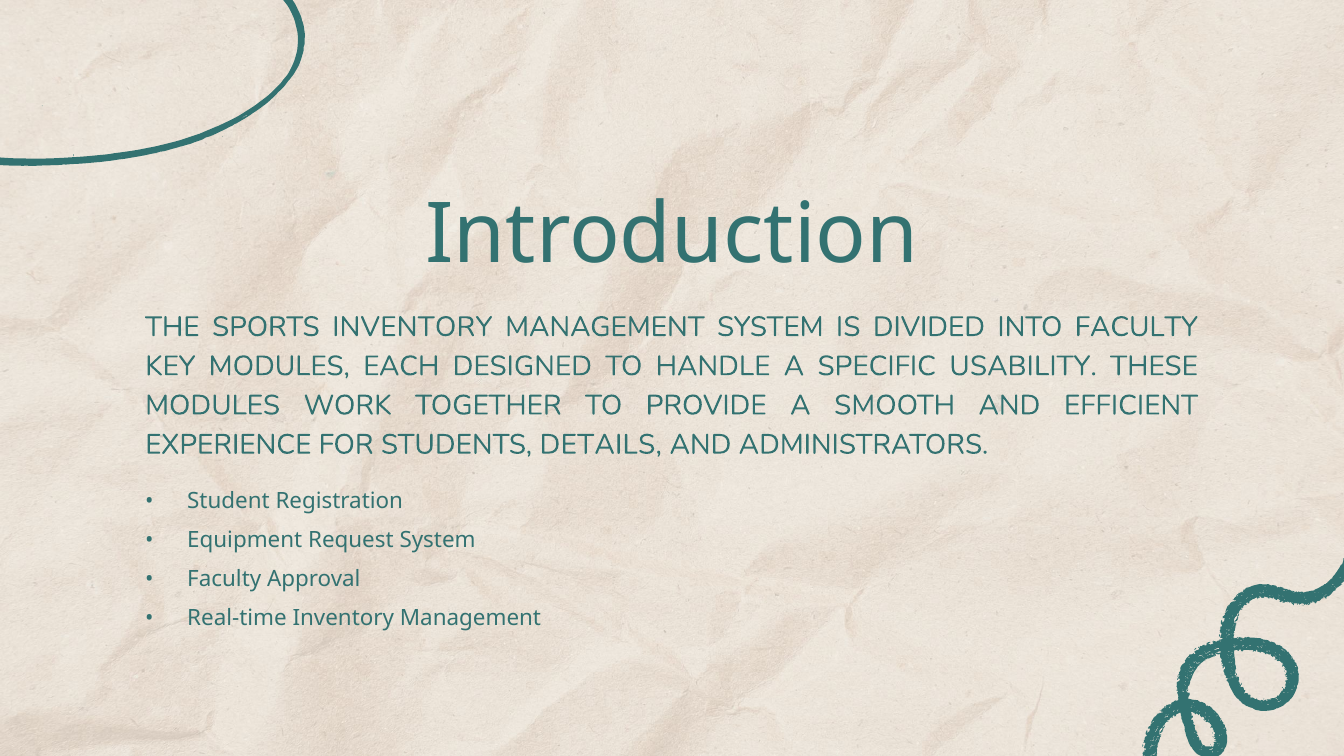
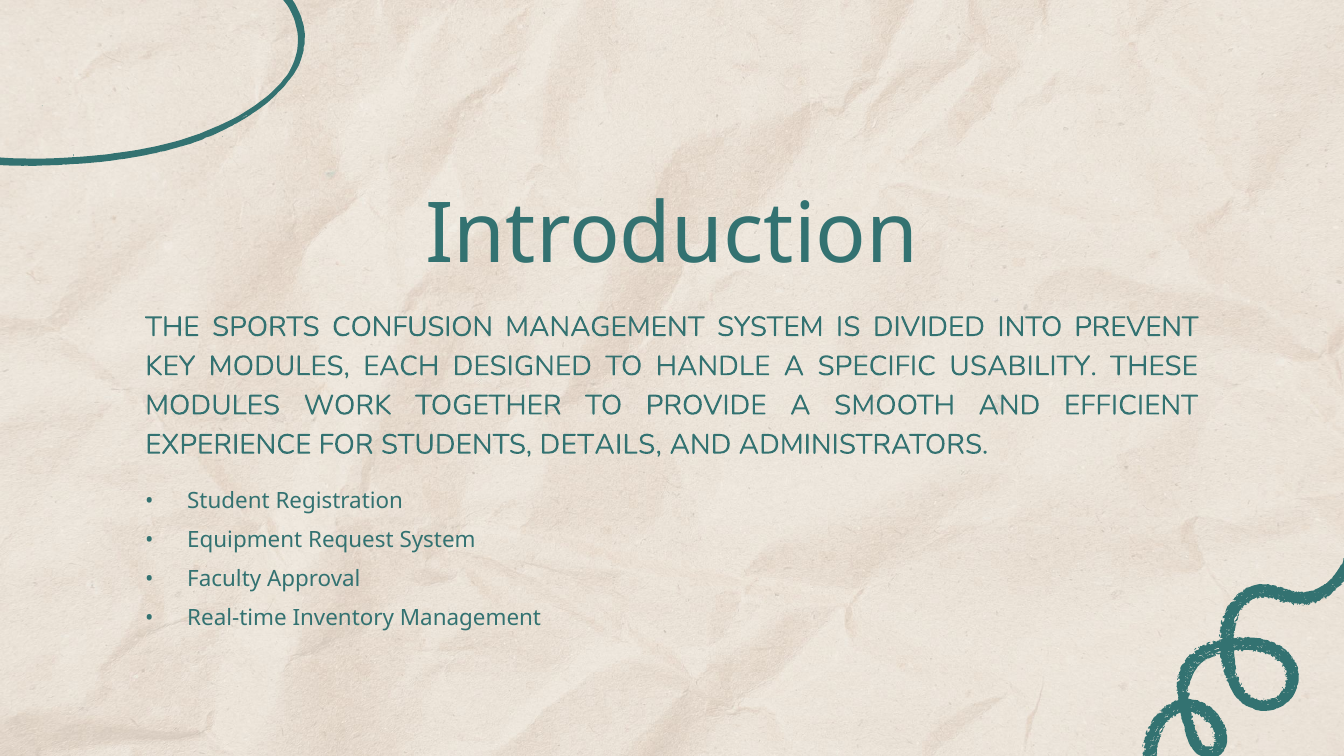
SPORTS INVENTORY: INVENTORY -> CONFUSION (413, 327)
INTO FACULTY: FACULTY -> PREVENT (1136, 327)
